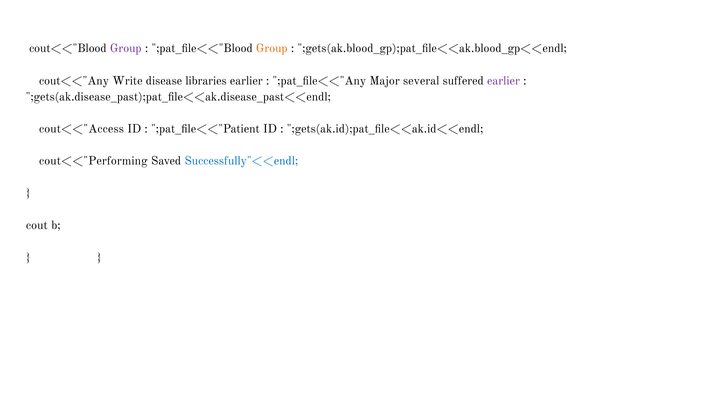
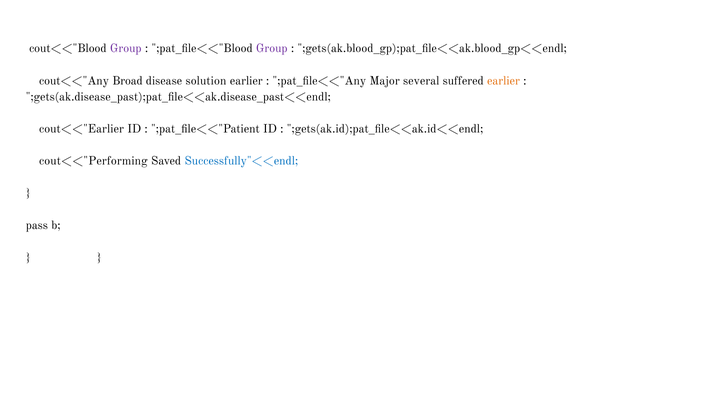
Group colour: orange -> purple (272, 49)
Write: Write -> Broad (128, 81)
libraries: libraries -> solution (206, 81)
earlier colour: purple -> orange (503, 81)
cout<<"Access: cout<<"Access -> cout<<"Earlier (82, 129)
cout: cout -> pass (37, 225)
